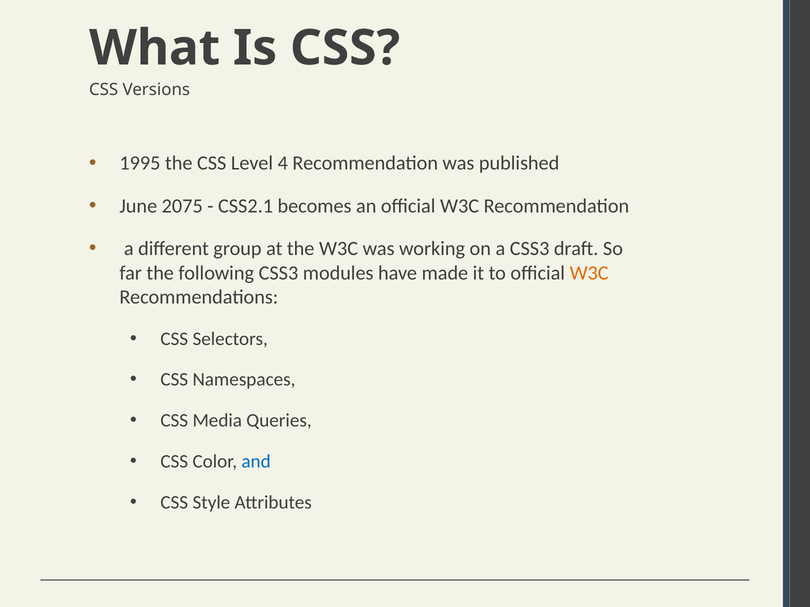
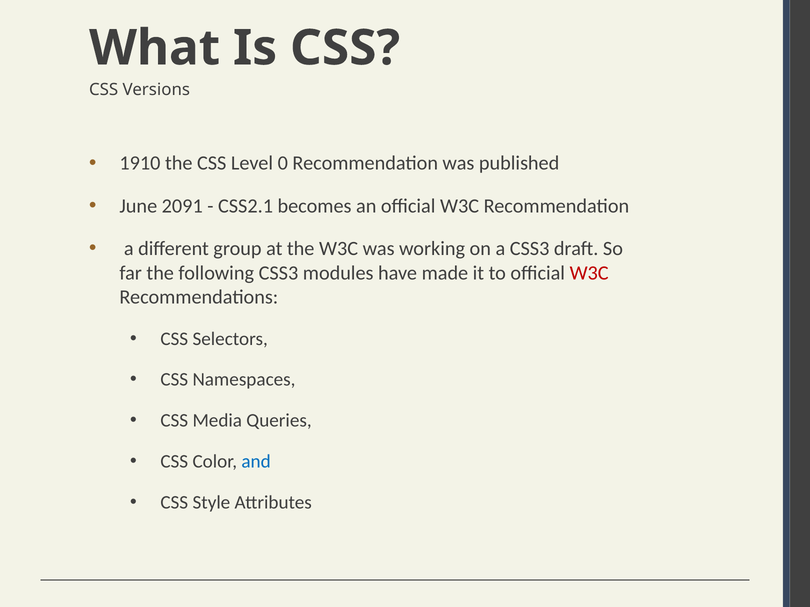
1995: 1995 -> 1910 (140, 163)
4: 4 -> 0 (283, 163)
2075: 2075 -> 2091 (182, 206)
W3C colour: orange -> red (589, 273)
